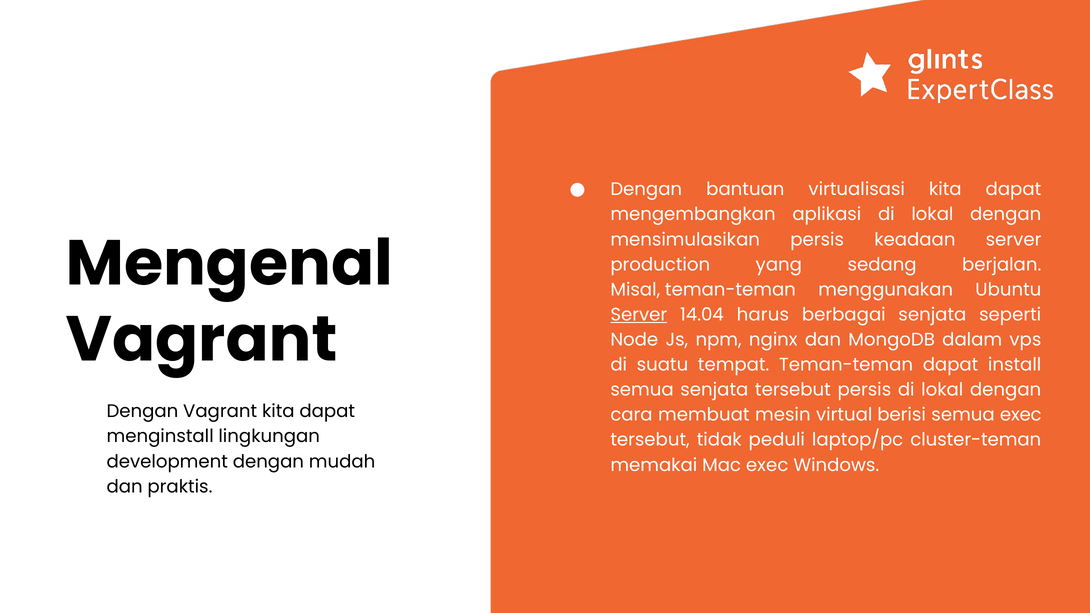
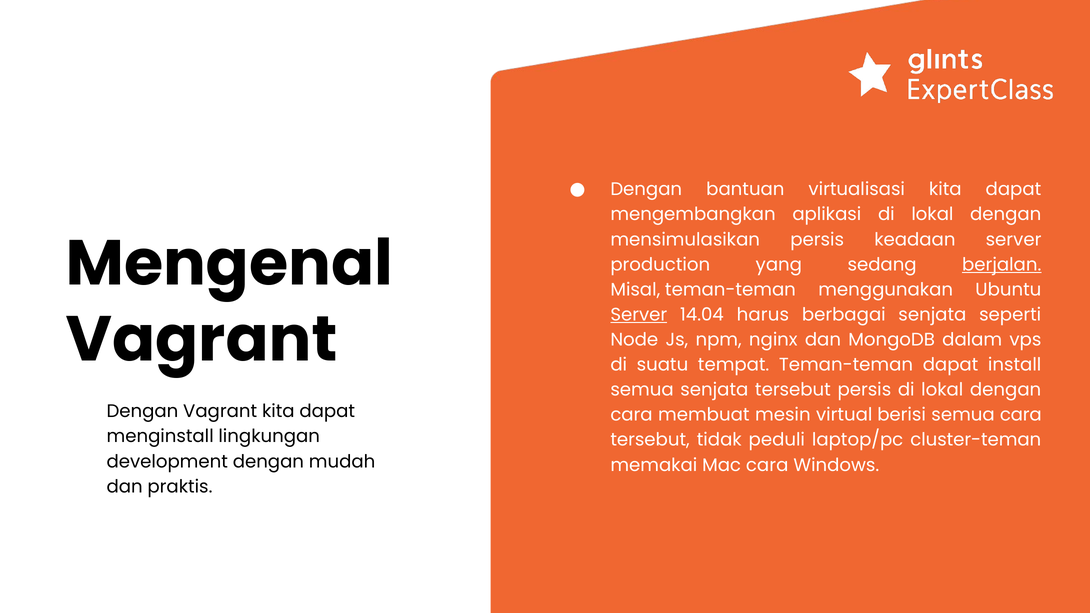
berjalan underline: none -> present (1002, 265)
semua exec: exec -> cara (1021, 415)
Mac exec: exec -> cara (767, 465)
